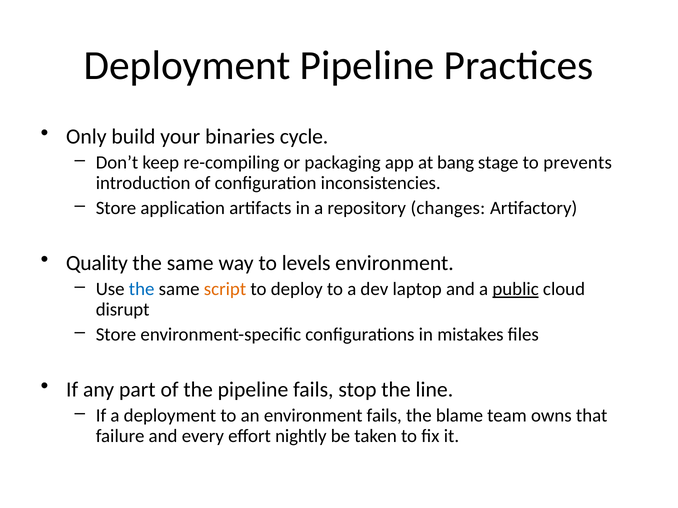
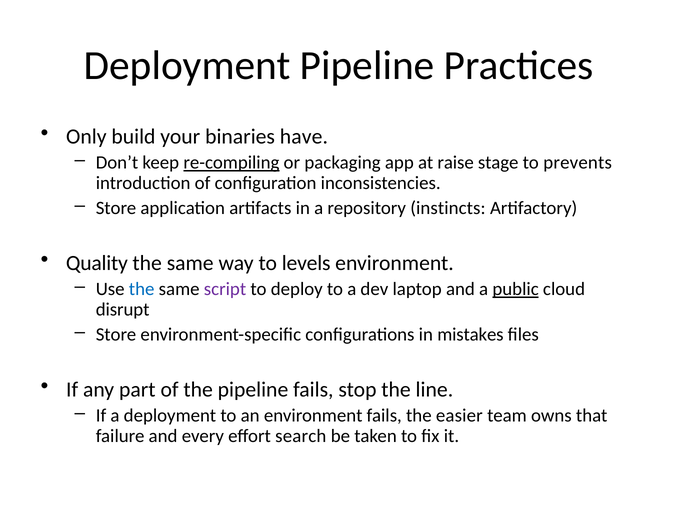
cycle: cycle -> have (304, 137)
re-compiling underline: none -> present (231, 163)
bang: bang -> raise (456, 163)
changes: changes -> instincts (448, 208)
script colour: orange -> purple (225, 289)
blame: blame -> easier (459, 416)
nightly: nightly -> search (301, 437)
